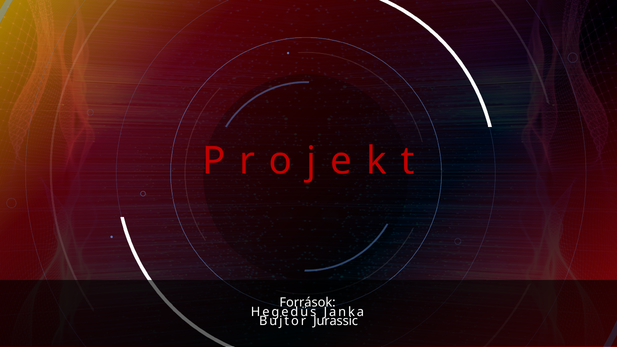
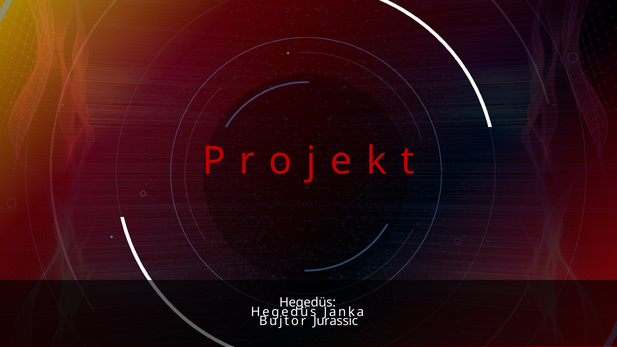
Források: Források -> Hegedüs (308, 303)
